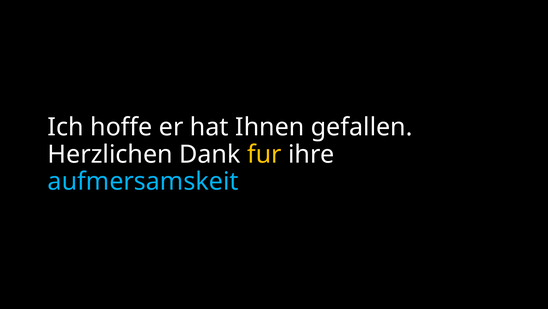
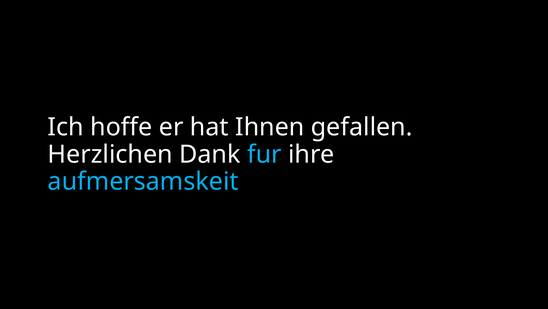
fur colour: yellow -> light blue (264, 154)
